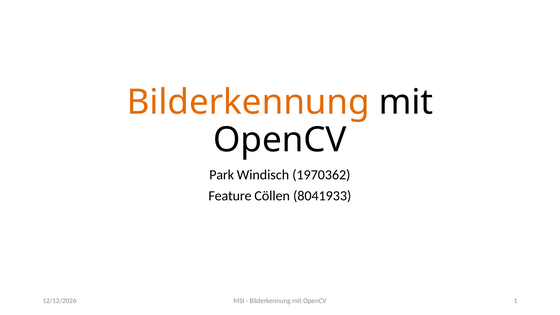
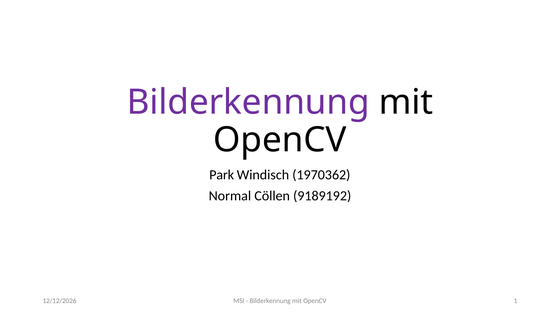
Bilderkennung colour: orange -> purple (248, 102)
Feature: Feature -> Normal (230, 196)
8041933: 8041933 -> 9189192 (322, 196)
